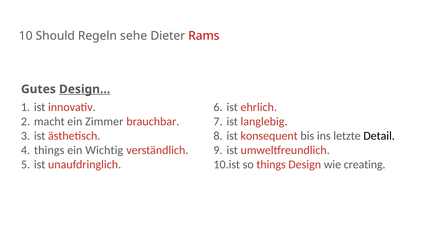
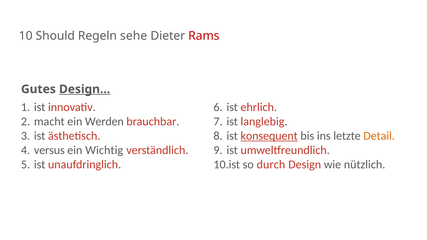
Zimmer: Zimmer -> Werden (104, 122)
konsequent underline: none -> present (269, 136)
Detail colour: black -> orange (379, 136)
things: things -> versus (49, 150)
so things: things -> durch (271, 165)
creating: creating -> nützlich (365, 165)
